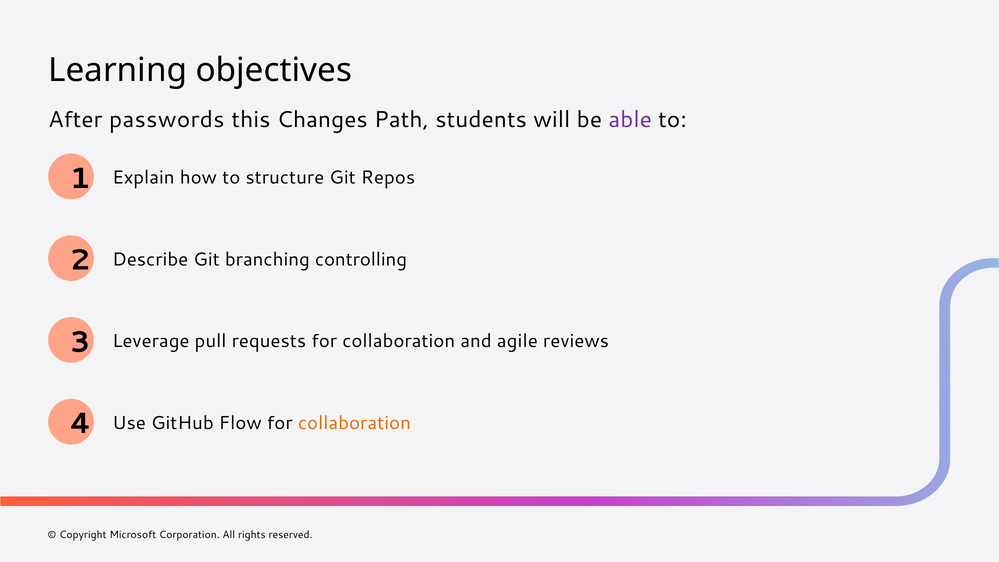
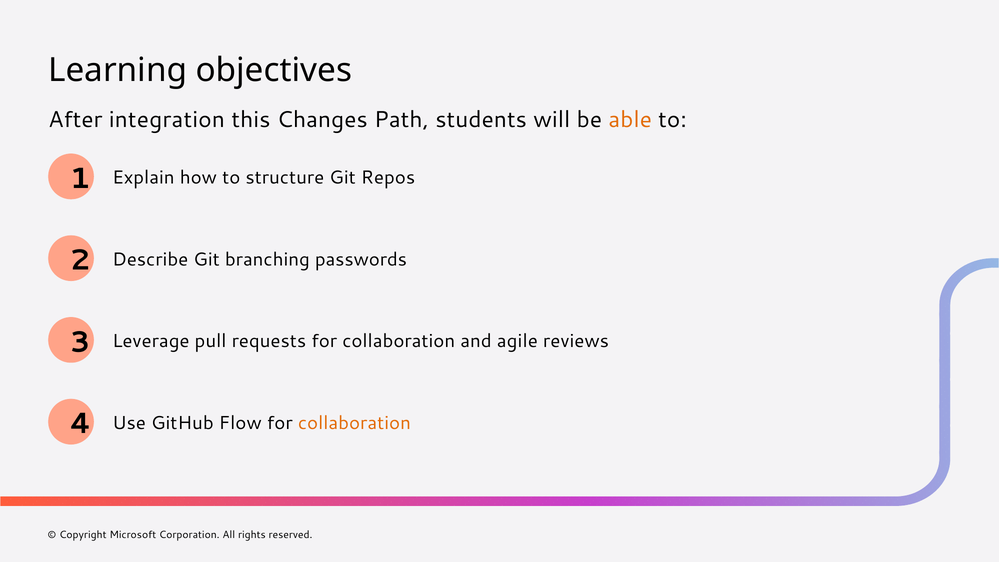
passwords: passwords -> integration (167, 120)
able colour: purple -> orange (630, 120)
controlling: controlling -> passwords (361, 259)
